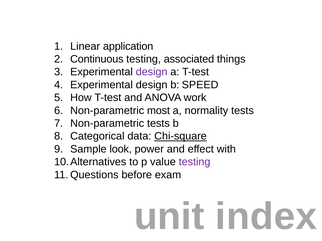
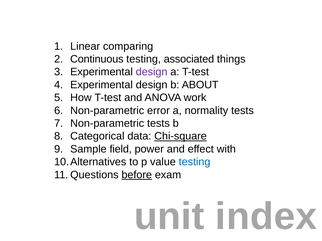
application: application -> comparing (128, 46)
SPEED: SPEED -> ABOUT (200, 85)
most: most -> error (158, 111)
look: look -> field (121, 149)
testing colour: purple -> blue (195, 162)
before underline: none -> present (137, 175)
